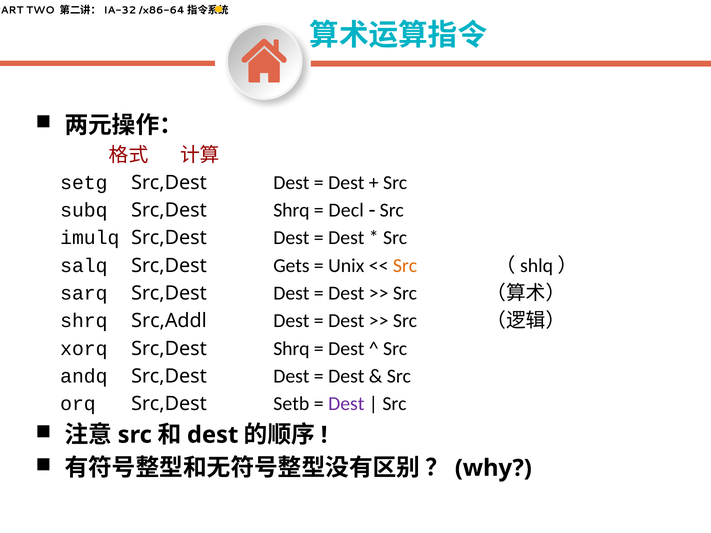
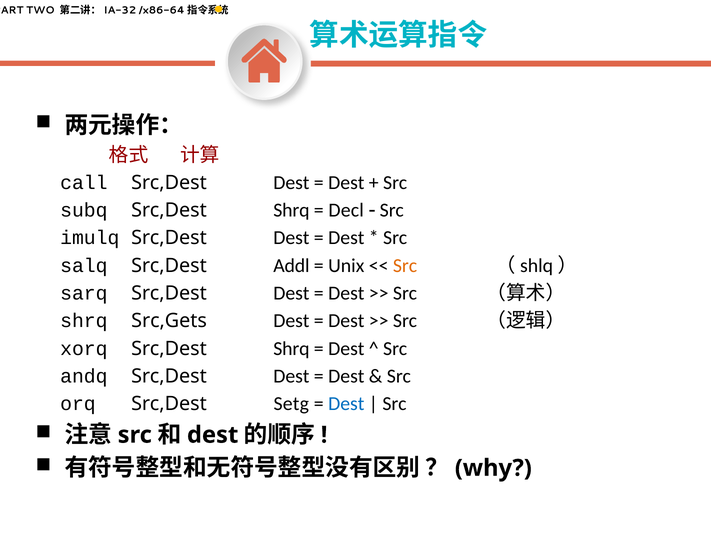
setg: setg -> call (84, 183)
Gets: Gets -> Addl (291, 266)
Src,Addl: Src,Addl -> Src,Gets (169, 321)
Setb: Setb -> Setg (291, 404)
Dest colour: purple -> blue (346, 404)
